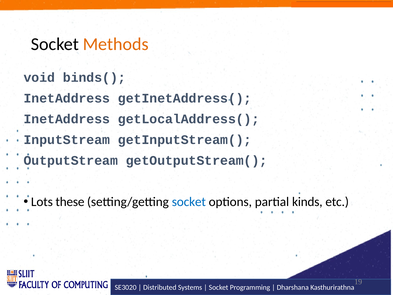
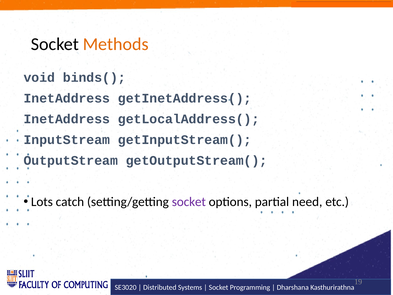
these: these -> catch (70, 202)
socket colour: blue -> purple (189, 202)
kinds: kinds -> need (307, 202)
